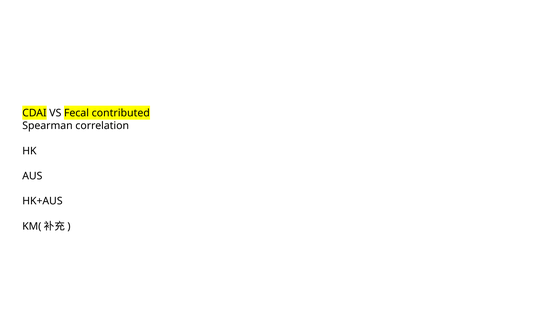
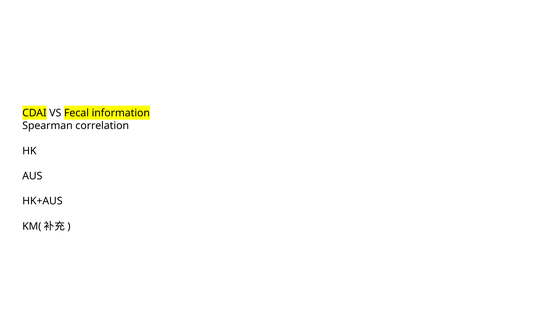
contributed: contributed -> information (121, 113)
